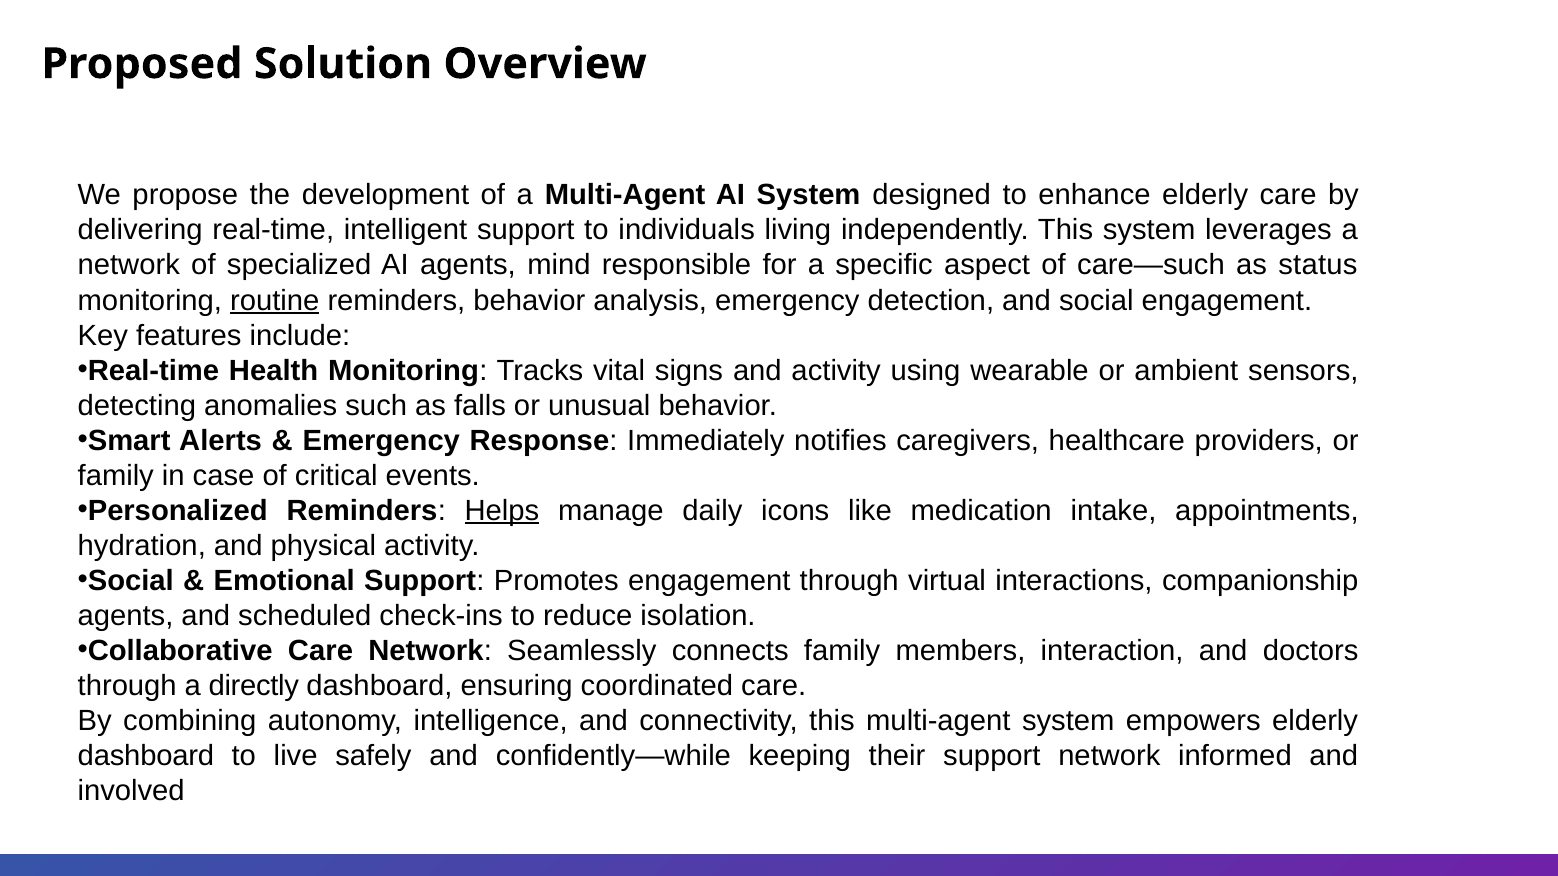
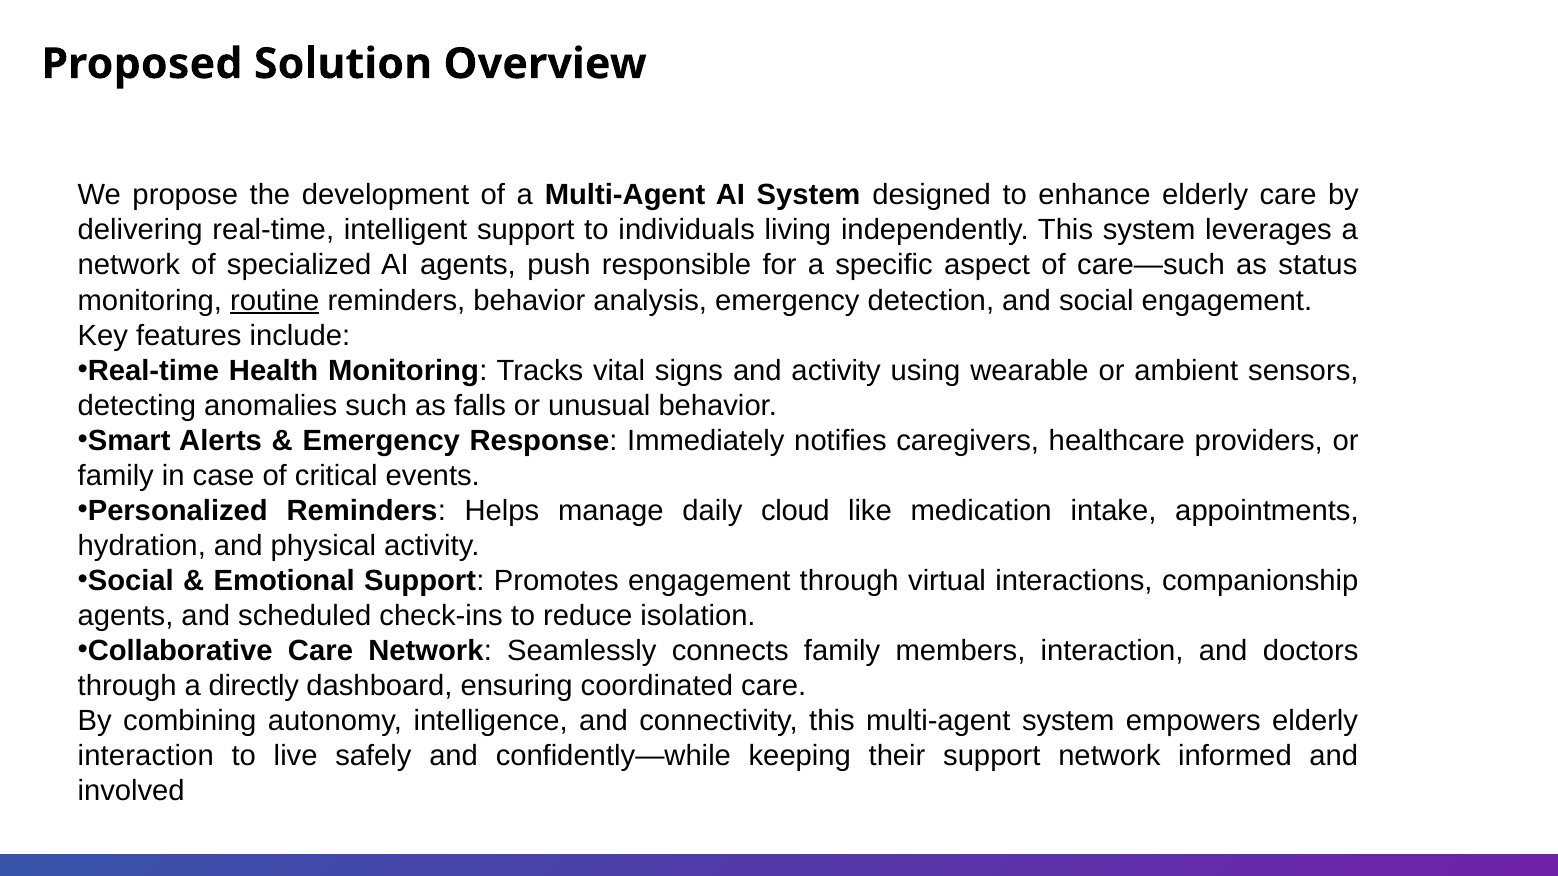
mind: mind -> push (559, 265)
Helps underline: present -> none (502, 511)
icons: icons -> cloud (795, 511)
dashboard: dashboard -> interaction (146, 756)
